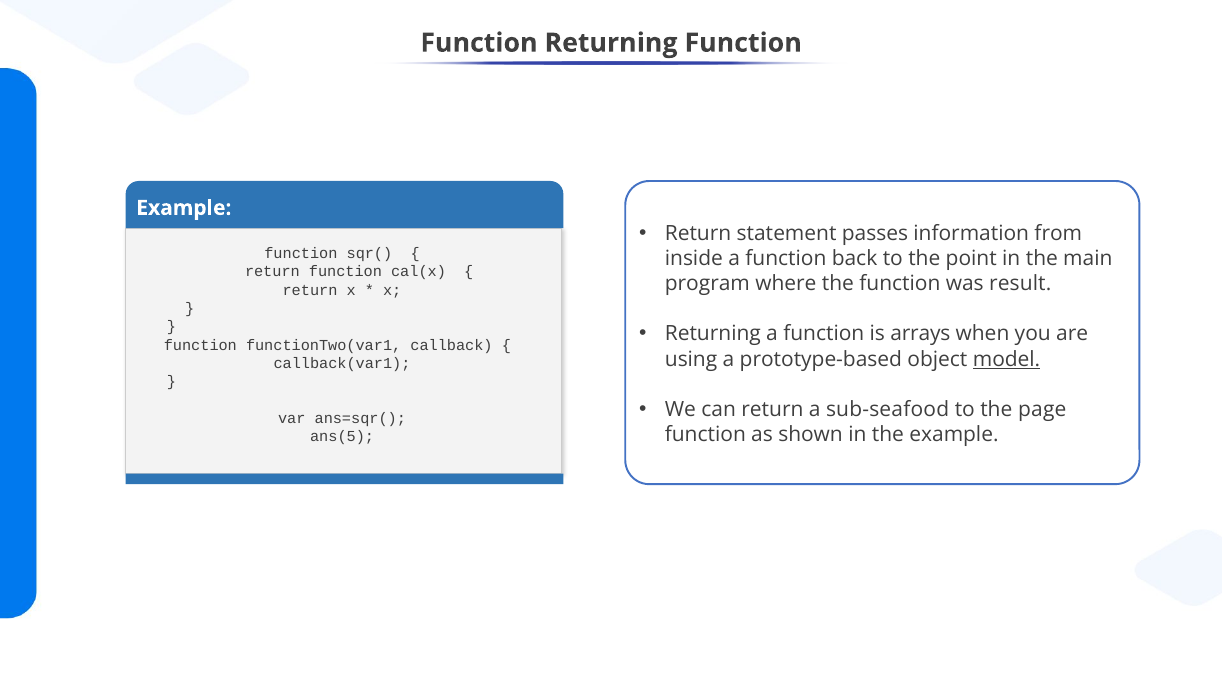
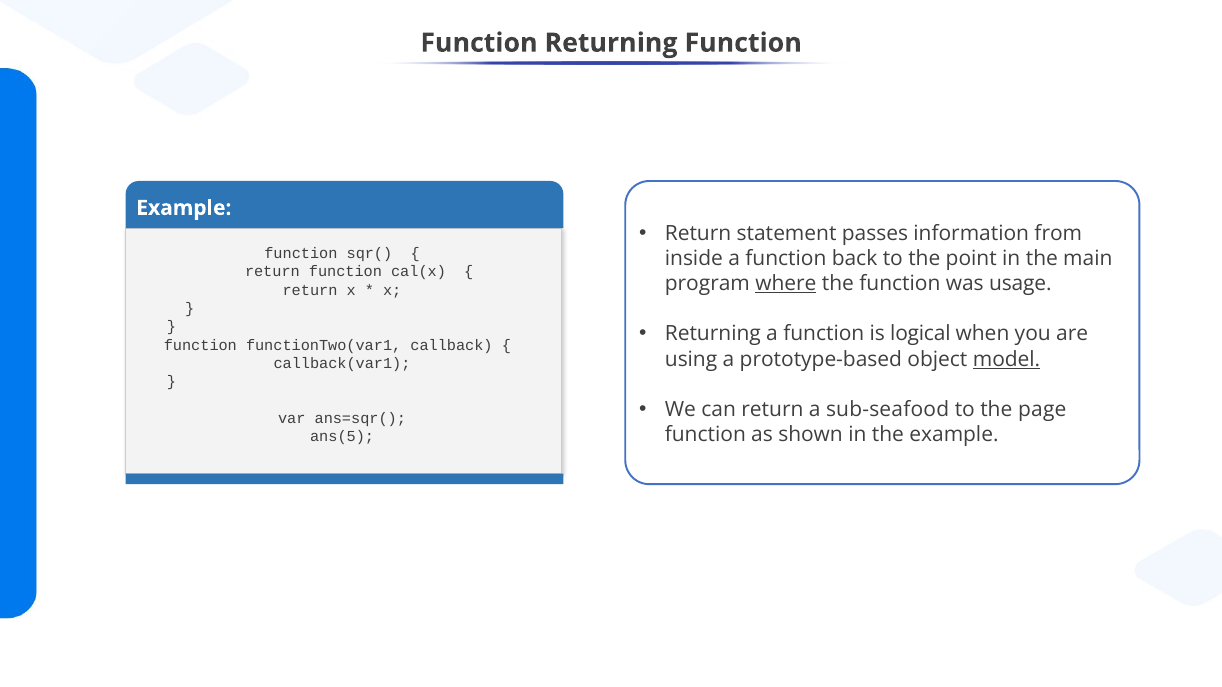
where underline: none -> present (786, 284)
result: result -> usage (1020, 284)
arrays: arrays -> logical (920, 334)
